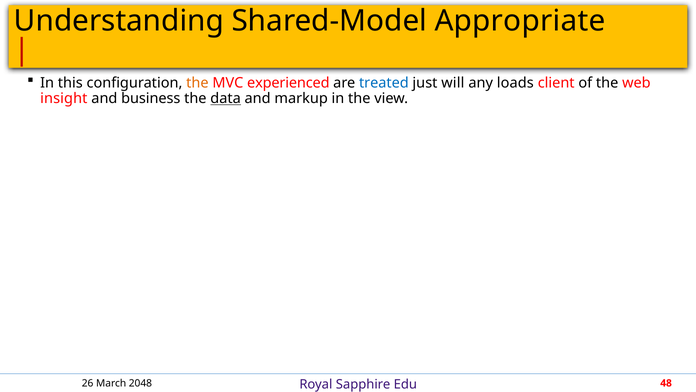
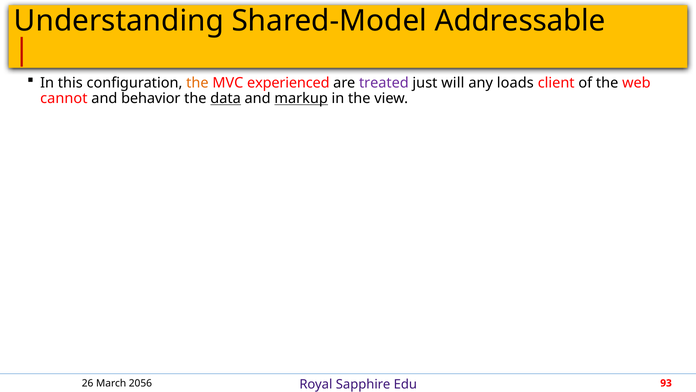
Appropriate: Appropriate -> Addressable (520, 21)
treated colour: blue -> purple (384, 83)
insight: insight -> cannot (64, 98)
business: business -> behavior (151, 98)
markup underline: none -> present (301, 98)
2048: 2048 -> 2056 (140, 383)
48: 48 -> 93 (666, 383)
